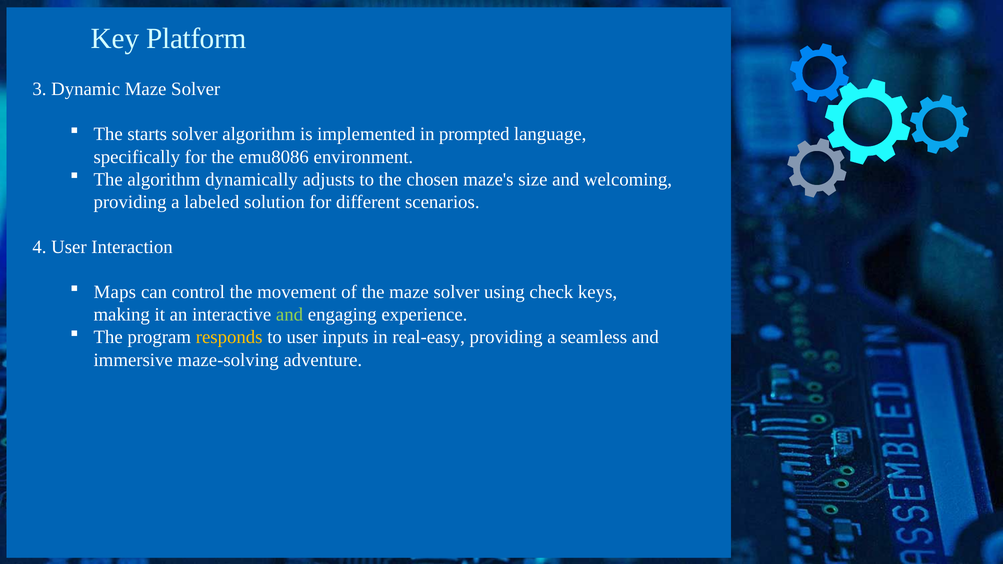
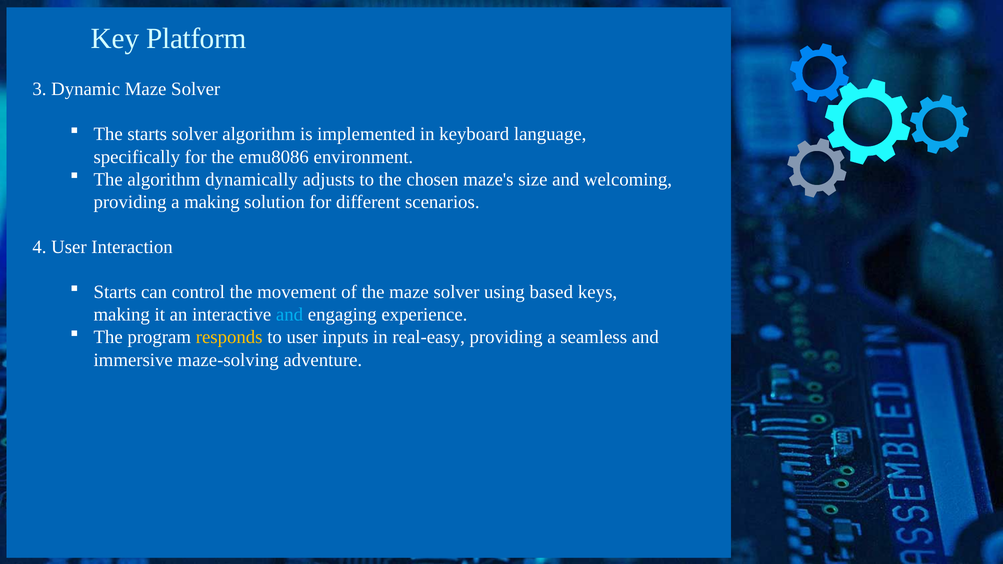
prompted: prompted -> keyboard (474, 134)
a labeled: labeled -> making (212, 202)
Maps: Maps -> Starts (115, 292)
check: check -> based (551, 292)
and colour: light green -> light blue (290, 315)
